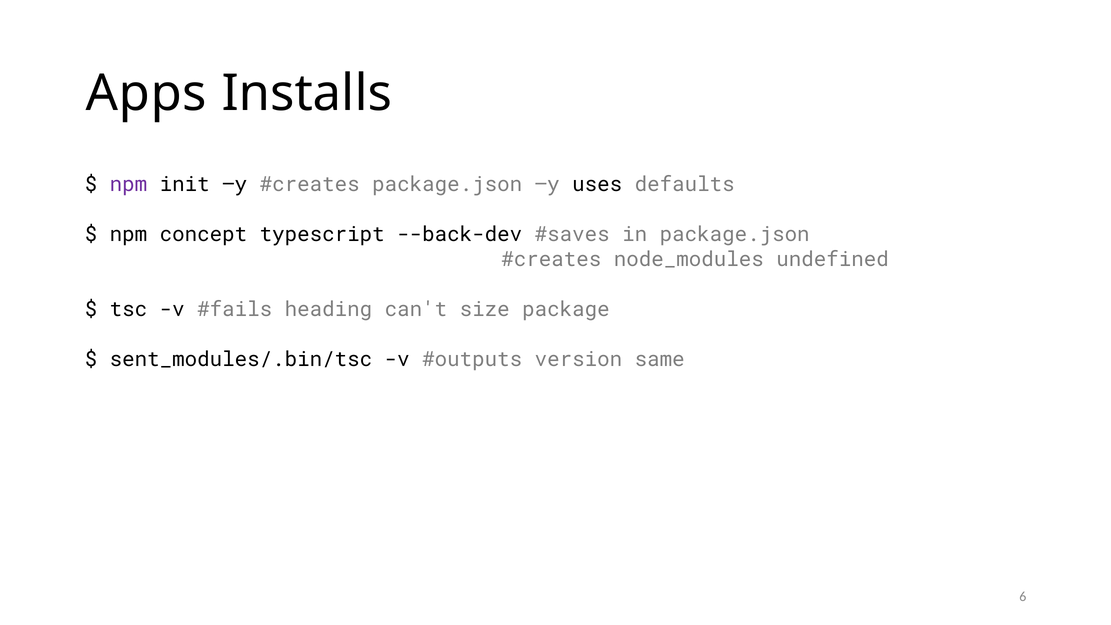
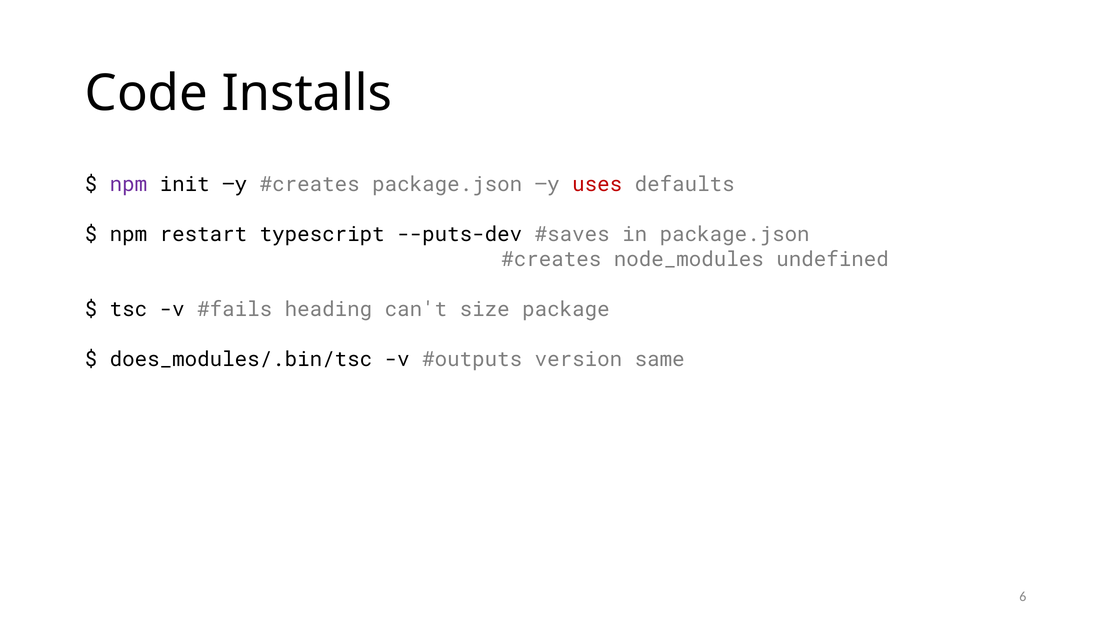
Apps: Apps -> Code (146, 93)
uses colour: black -> red (597, 184)
concept: concept -> restart (203, 234)
--back-dev: --back-dev -> --puts-dev (460, 234)
sent_modules/.bin/tsc: sent_modules/.bin/tsc -> does_modules/.bin/tsc (241, 359)
